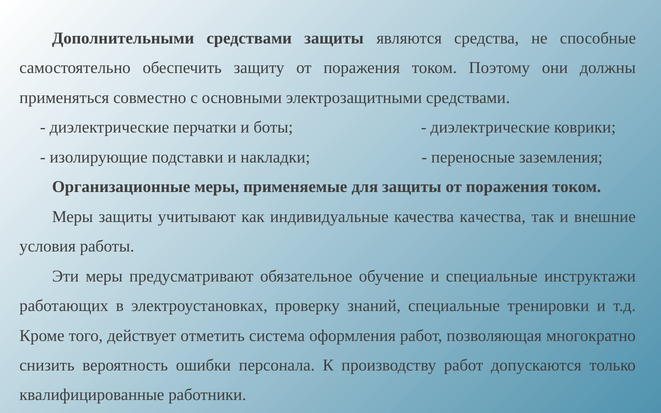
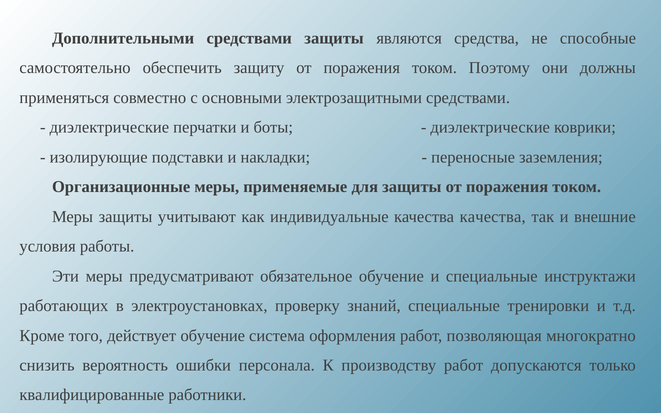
действует отметить: отметить -> обучение (213, 336)
